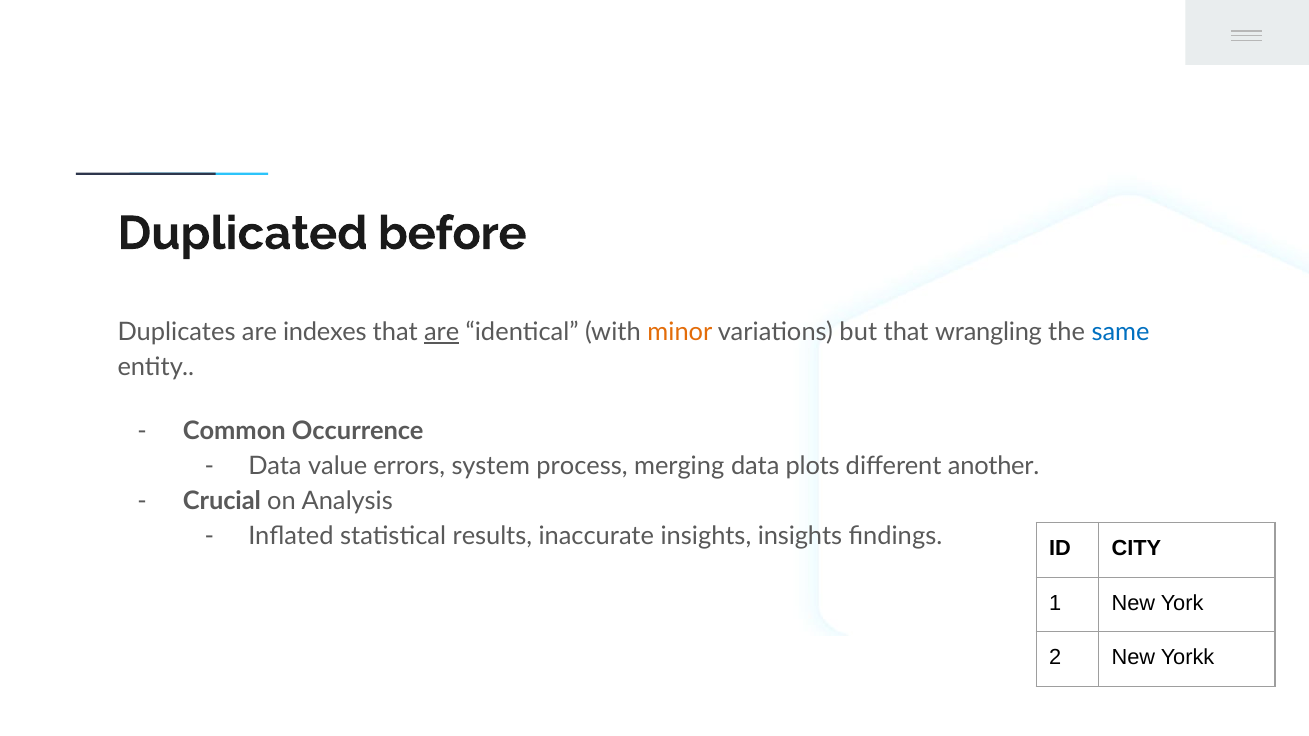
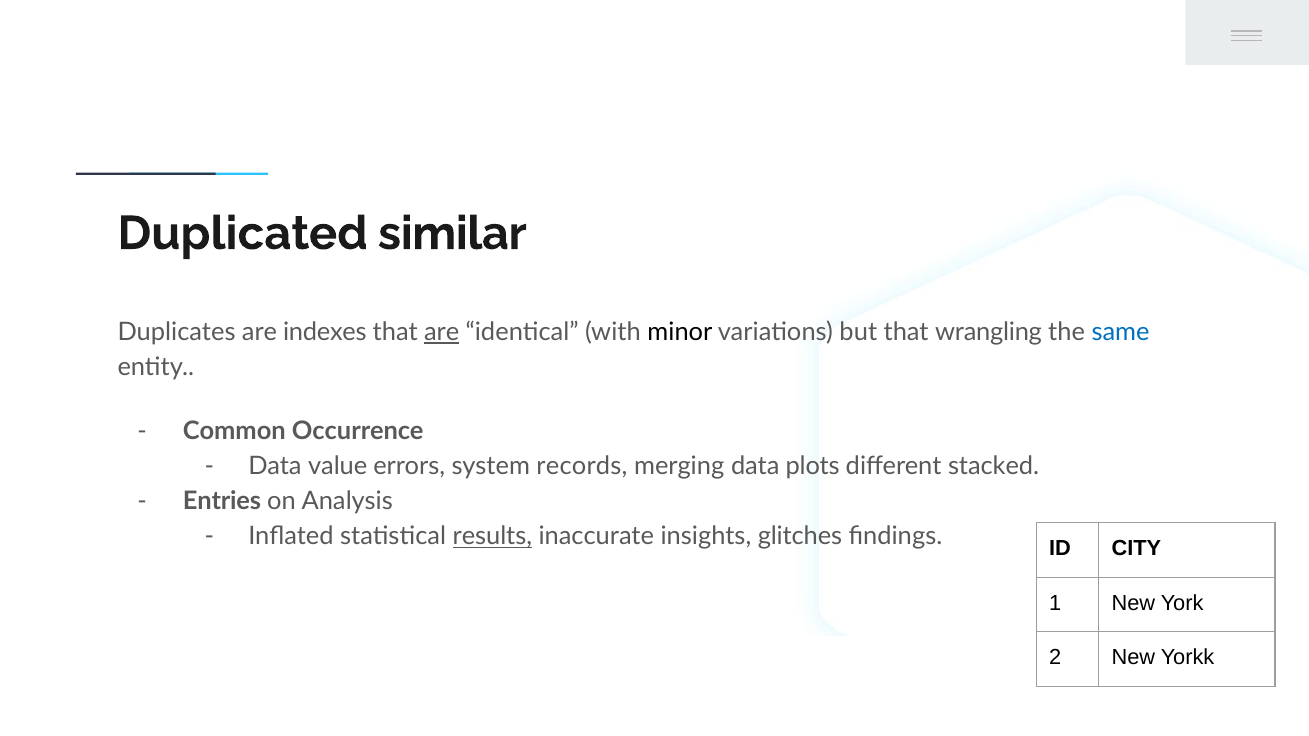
before: before -> similar (452, 234)
minor colour: orange -> black (680, 332)
process: process -> records (582, 467)
another: another -> stacked (994, 467)
Crucial: Crucial -> Entries (222, 502)
results underline: none -> present (492, 537)
insights insights: insights -> glitches (800, 537)
